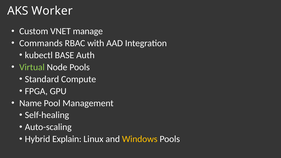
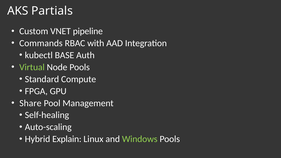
Worker: Worker -> Partials (52, 11)
manage: manage -> pipeline (88, 31)
Name: Name -> Share (30, 103)
Windows colour: yellow -> light green (140, 139)
